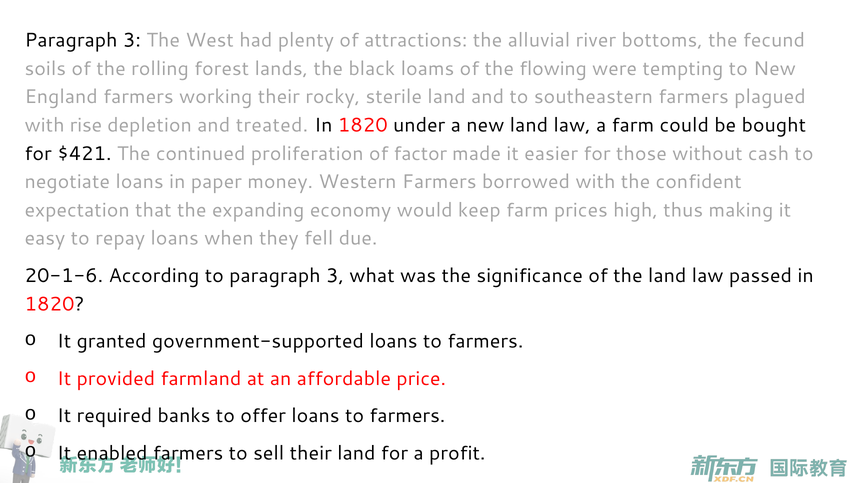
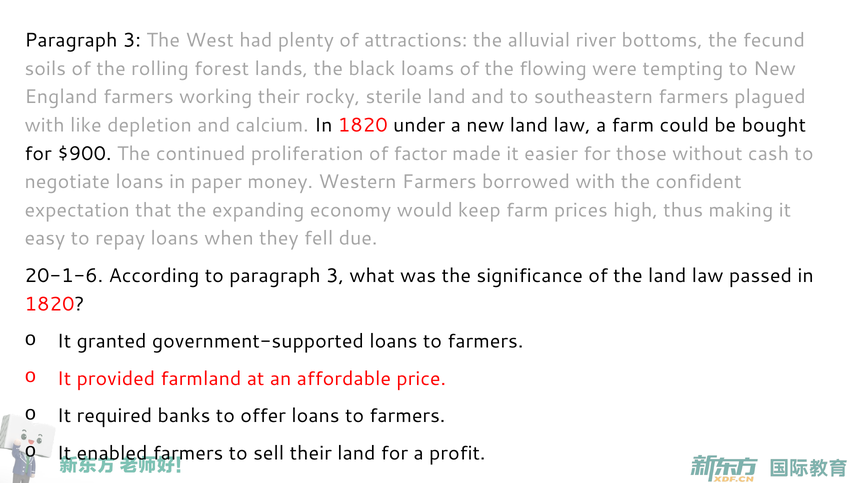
rise: rise -> like (86, 125)
treated: treated -> calcium (272, 125)
$421: $421 -> $900 (84, 154)
